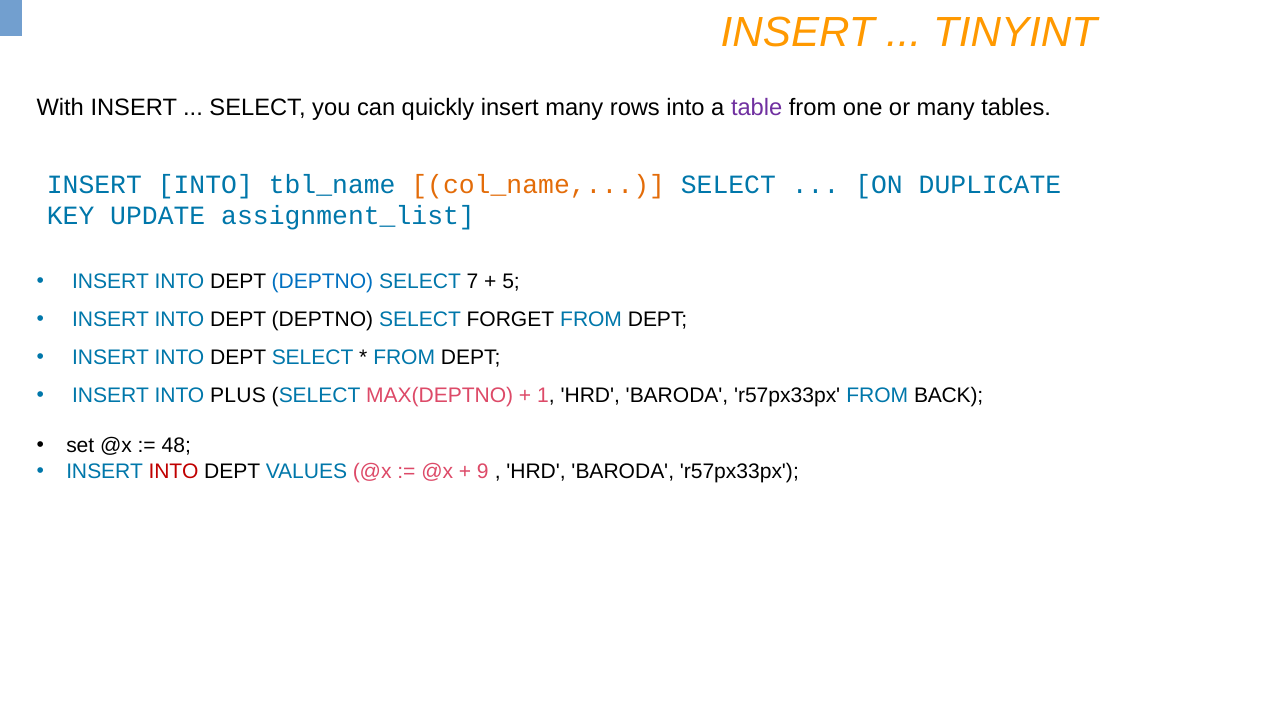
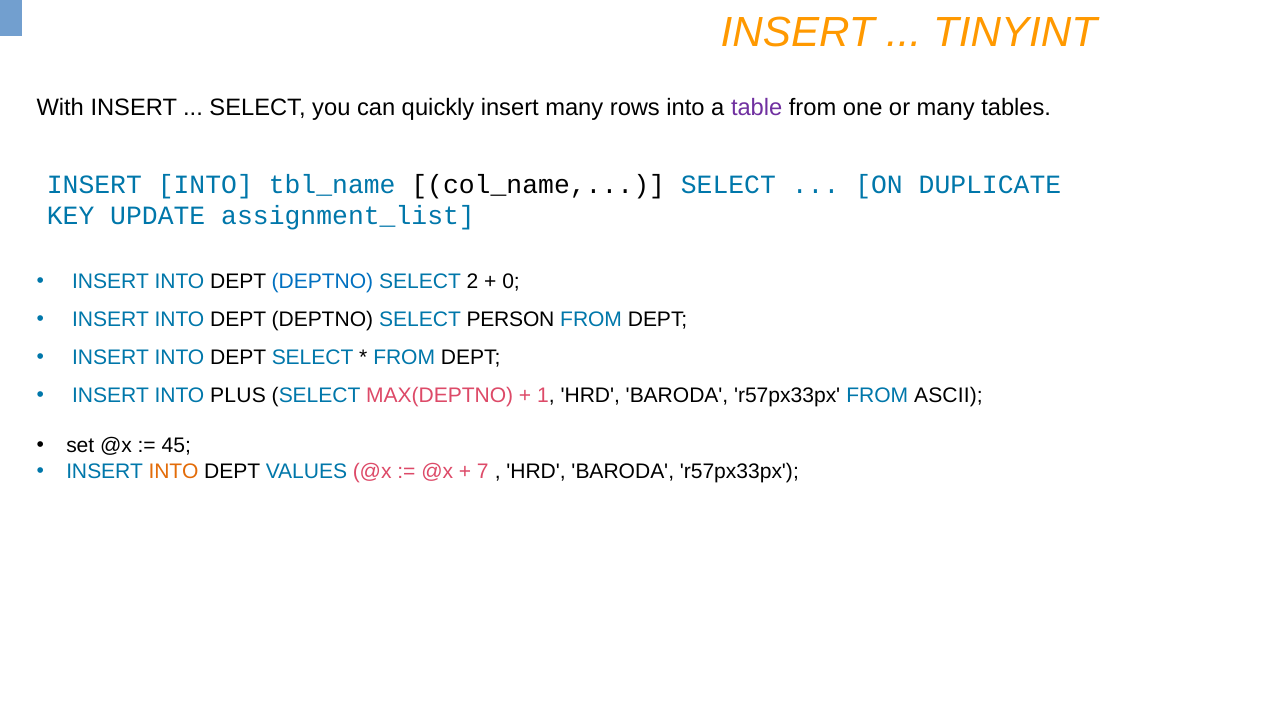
col_name colour: orange -> black (538, 185)
7: 7 -> 2 (472, 282)
5: 5 -> 0 (511, 282)
FORGET: FORGET -> PERSON (511, 320)
BACK: BACK -> ASCII (948, 396)
48: 48 -> 45 (176, 446)
INTO colour: red -> orange (174, 472)
9: 9 -> 7 (483, 472)
